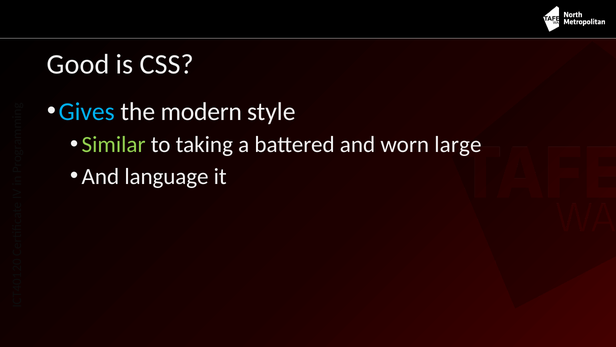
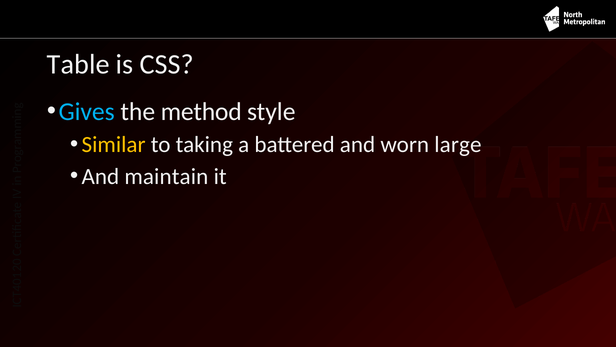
Good: Good -> Table (78, 64)
modern: modern -> method (201, 112)
Similar colour: light green -> yellow (114, 145)
language: language -> maintain (166, 176)
